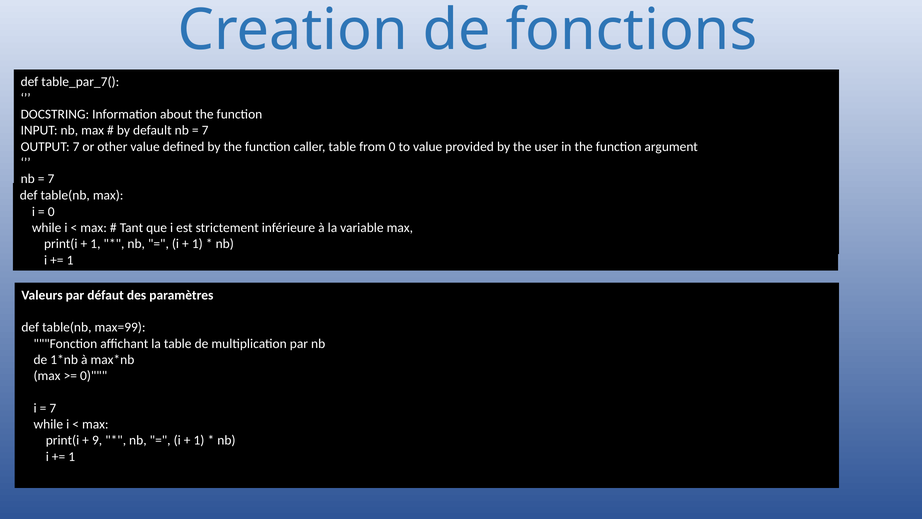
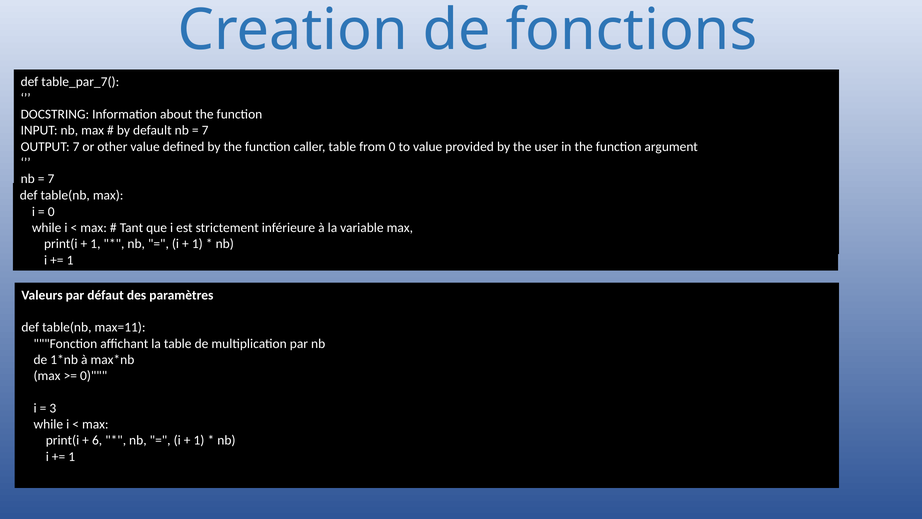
max=99: max=99 -> max=11 (120, 327)
7: 7 -> 3 (53, 408)
9: 9 -> 6 (97, 440)
